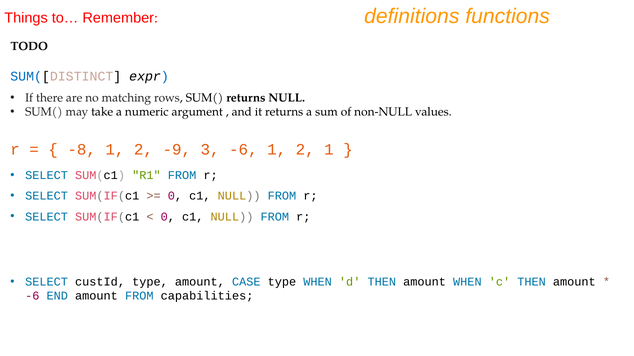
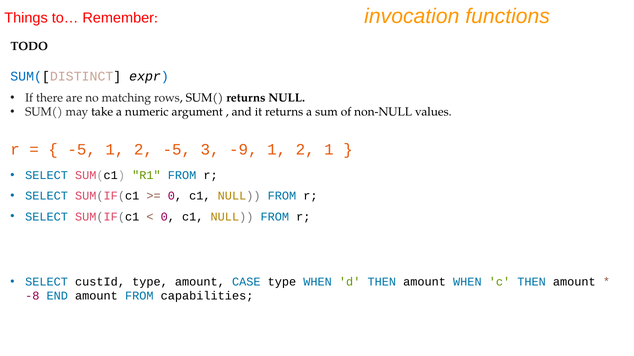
definitions: definitions -> invocation (412, 17)
-8: -8 -> -5 (82, 150)
2 -9: -9 -> -5 (177, 150)
3 -6: -6 -> -9 (243, 150)
-6: -6 -> -8 (32, 297)
